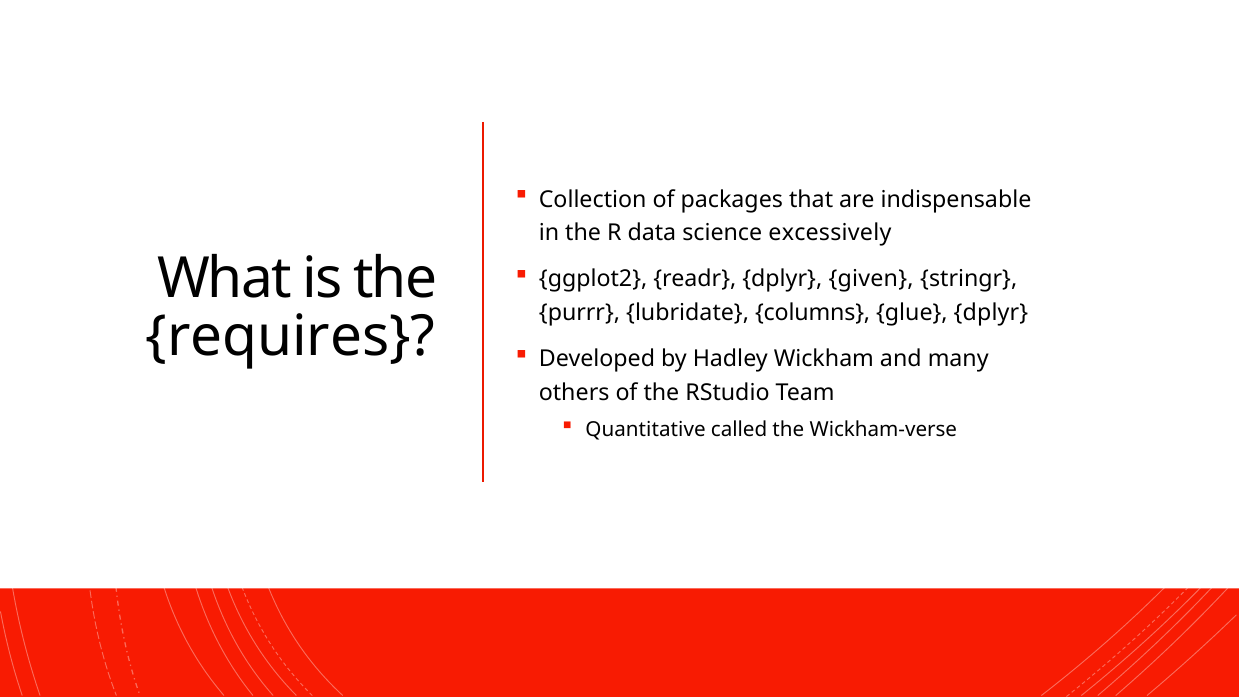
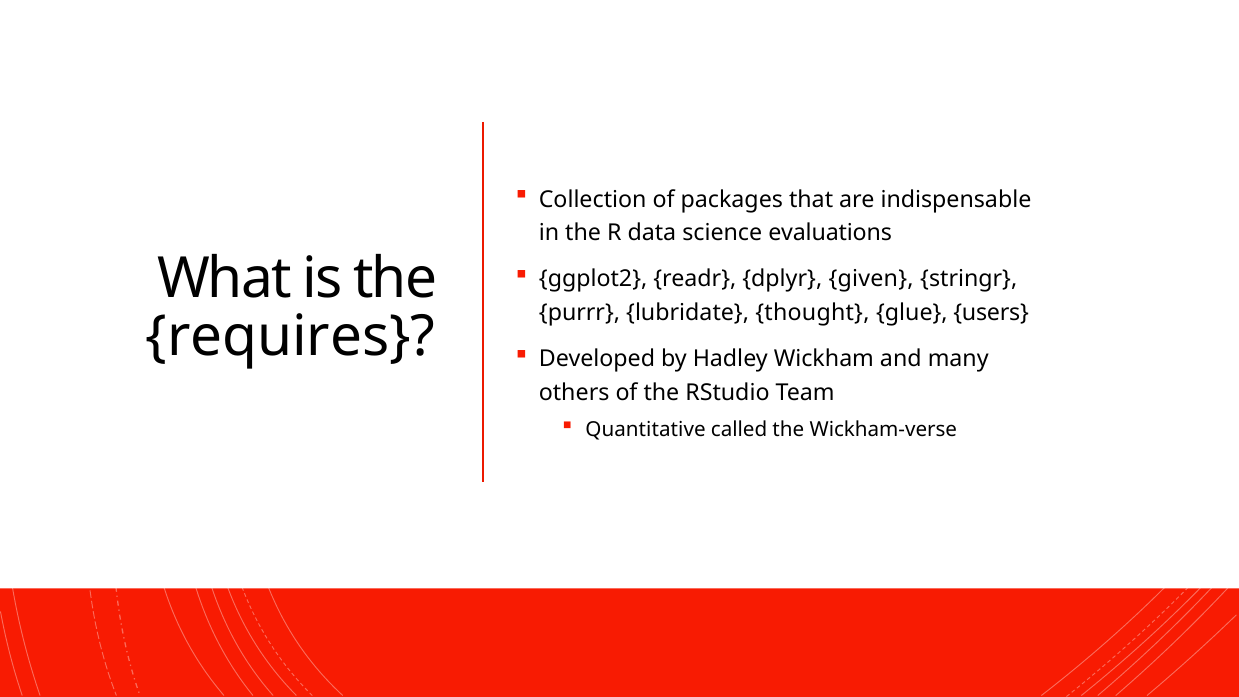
excessively: excessively -> evaluations (830, 233)
columns: columns -> thought (812, 313)
glue dplyr: dplyr -> users (991, 313)
